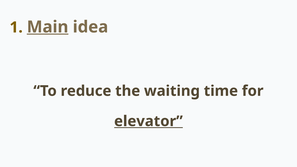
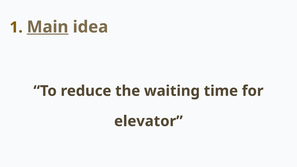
elevator underline: present -> none (148, 121)
